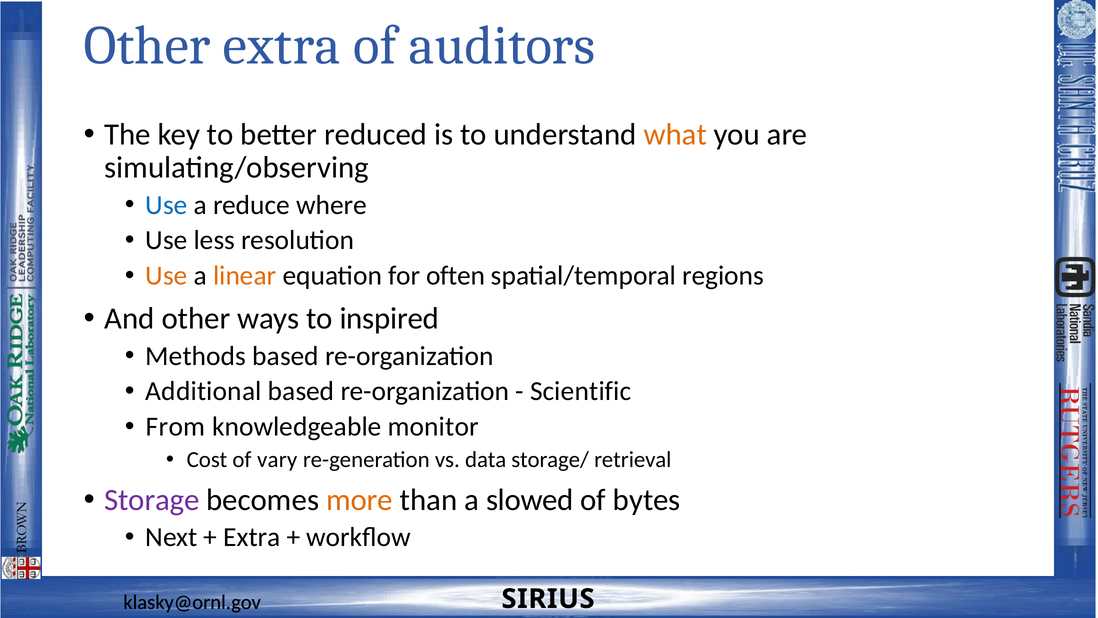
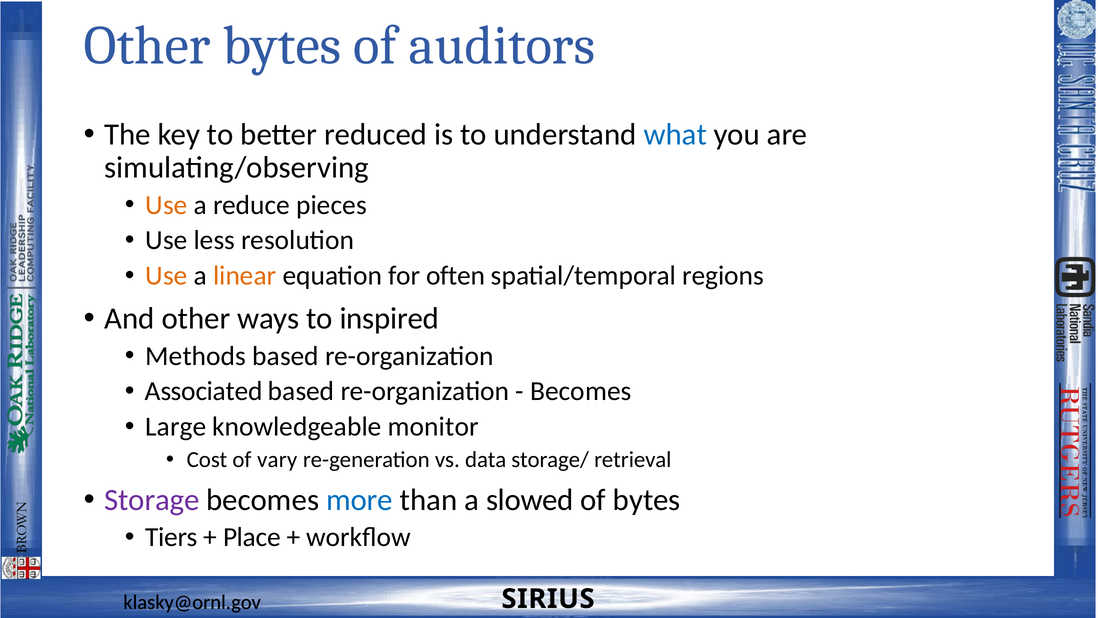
Other extra: extra -> bytes (282, 46)
what colour: orange -> blue (675, 134)
Use colour: blue -> orange (166, 205)
where: where -> pieces (331, 205)
Additional: Additional -> Associated (204, 391)
Scientific: Scientific -> Becomes (581, 391)
From: From -> Large (176, 426)
more colour: orange -> blue (359, 500)
Next: Next -> Tiers (171, 537)
Extra: Extra -> Place (252, 537)
